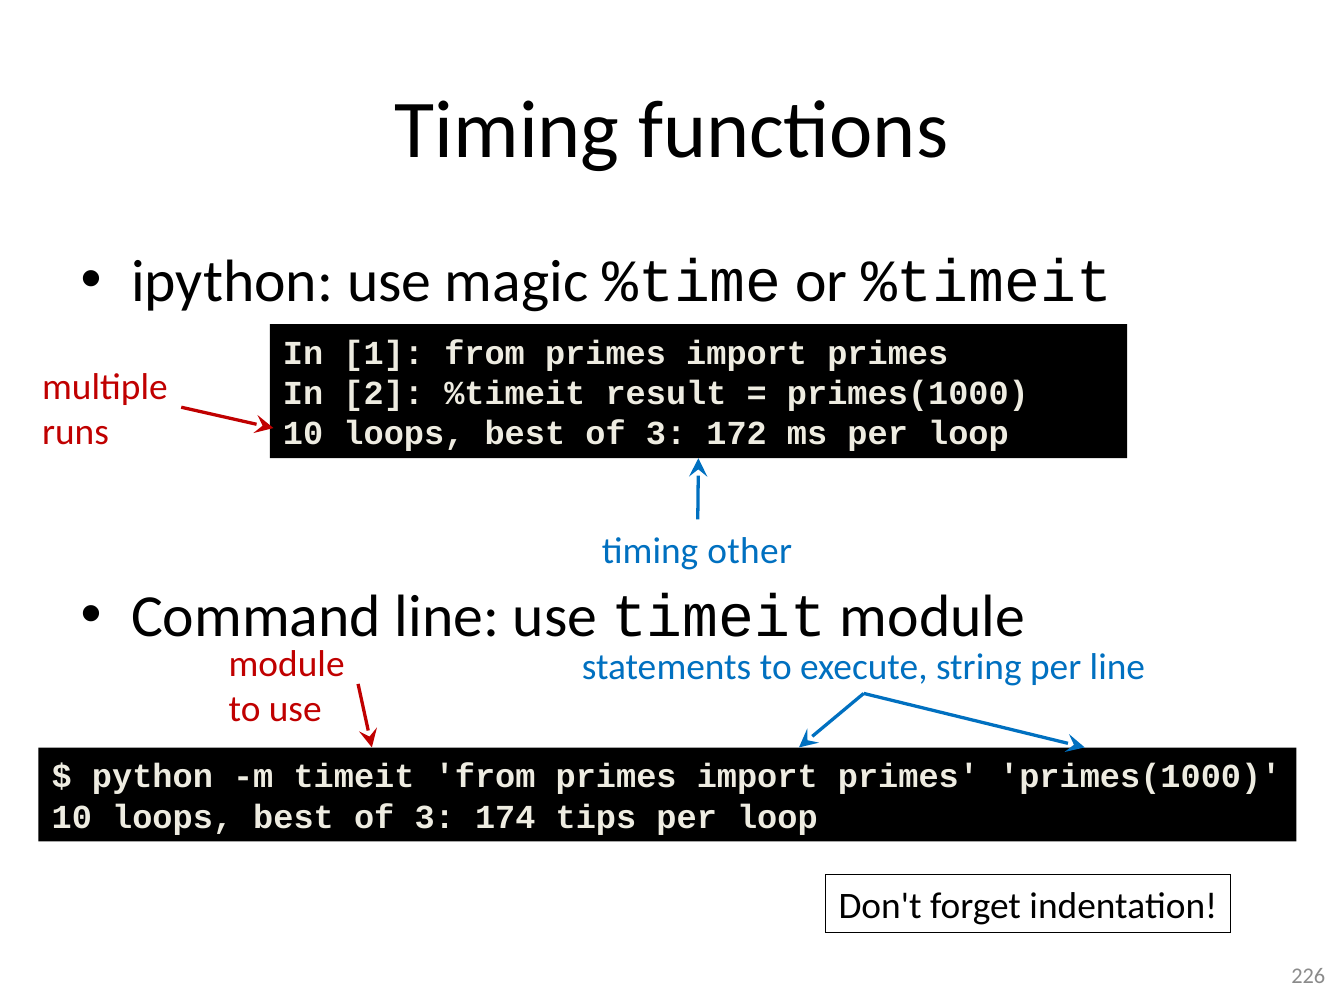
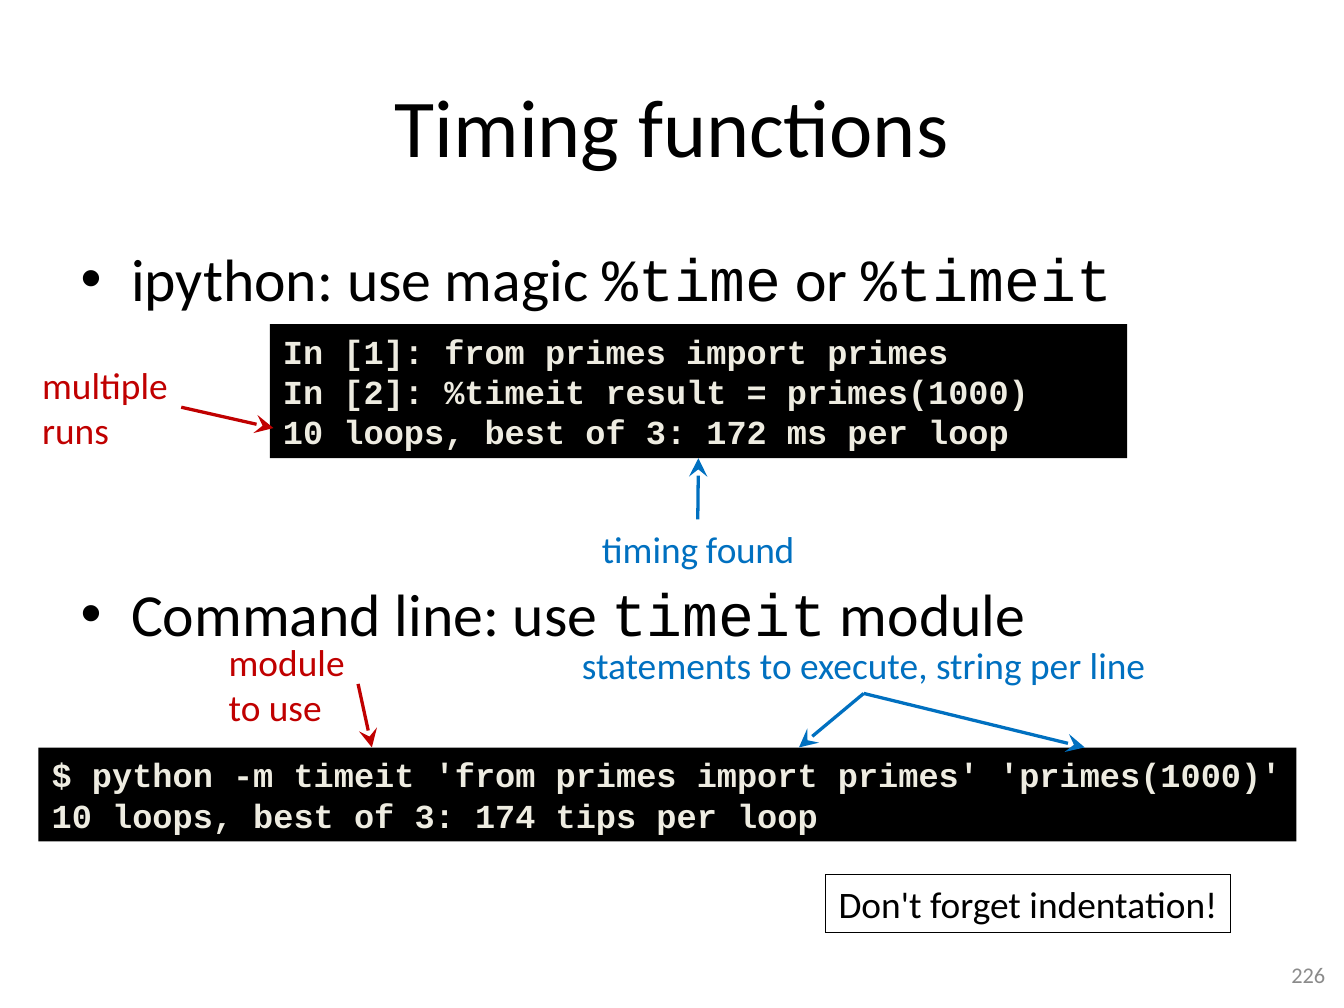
other: other -> found (750, 551)
